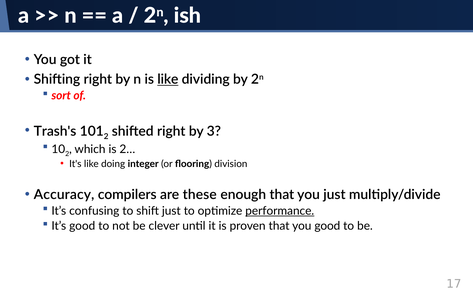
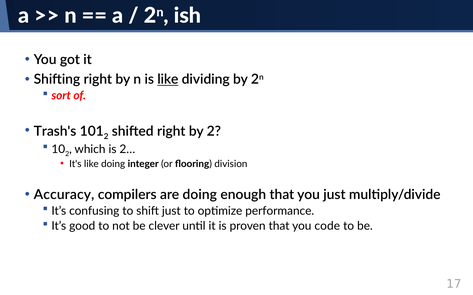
by 3: 3 -> 2 (214, 132)
are these: these -> doing (200, 195)
performance underline: present -> none (280, 211)
you good: good -> code (327, 226)
